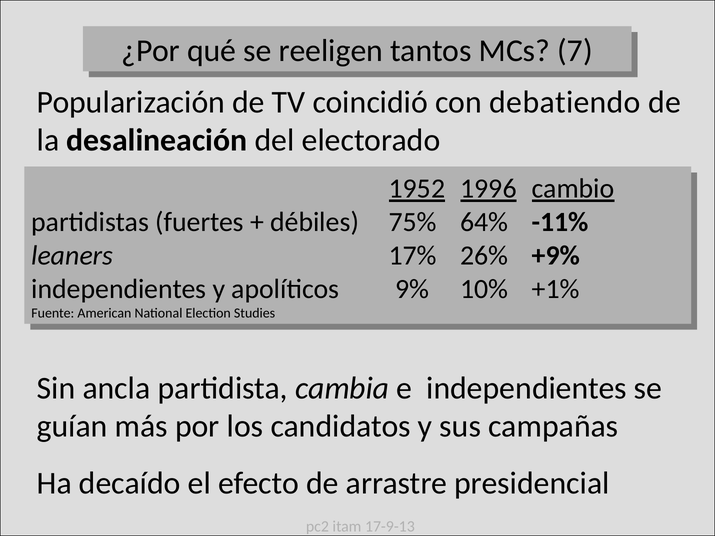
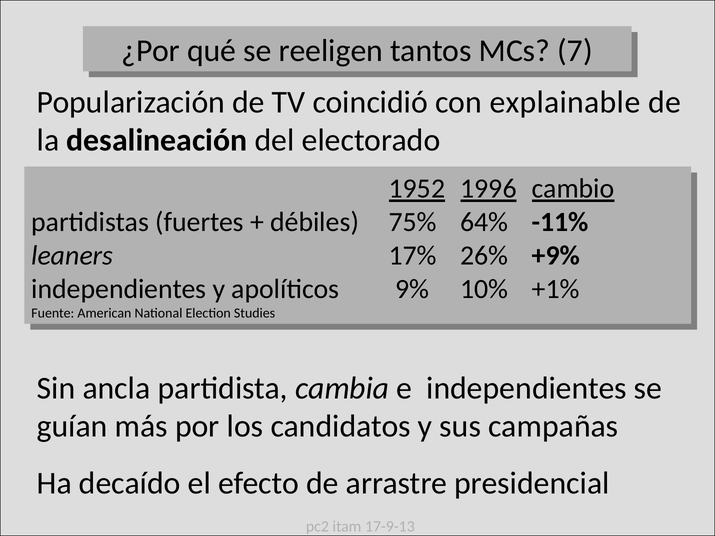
debatiendo: debatiendo -> explainable (565, 102)
